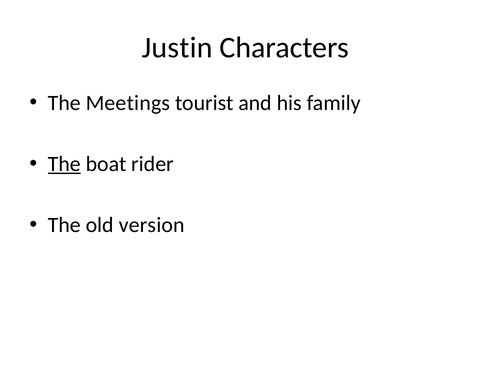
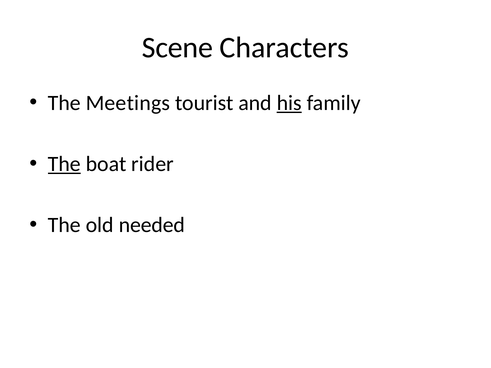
Justin: Justin -> Scene (177, 48)
his underline: none -> present (289, 103)
version: version -> needed (152, 225)
